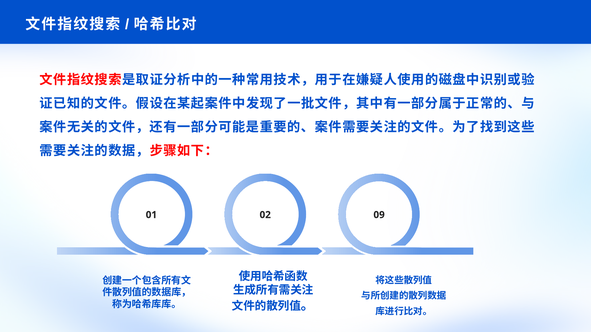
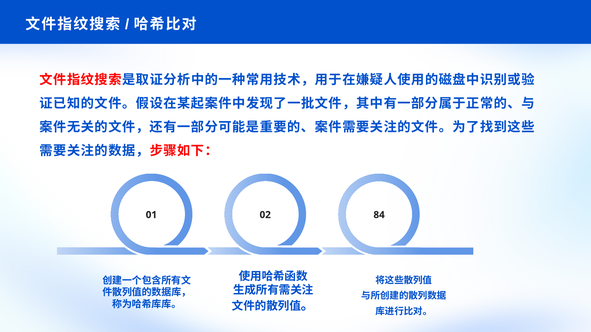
09: 09 -> 84 (379, 215)
